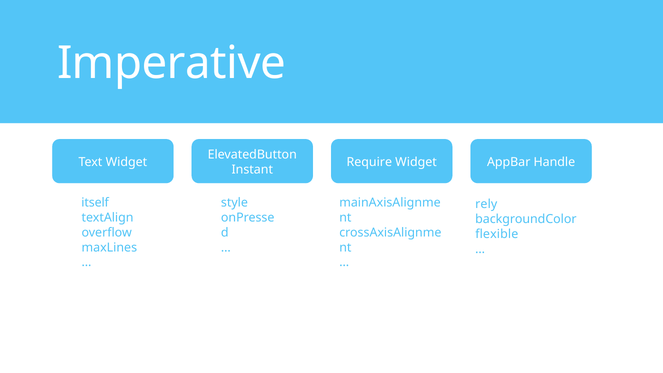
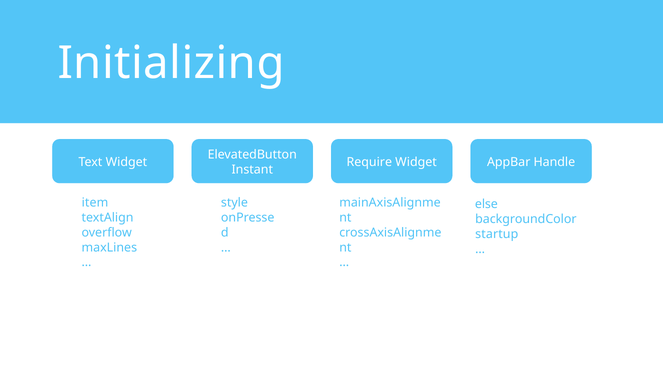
Imperative: Imperative -> Initializing (171, 63)
itself: itself -> item (95, 203)
rely: rely -> else (486, 204)
flexible: flexible -> startup (497, 234)
